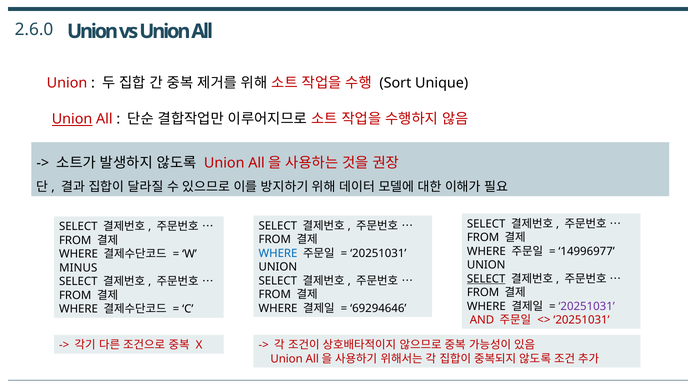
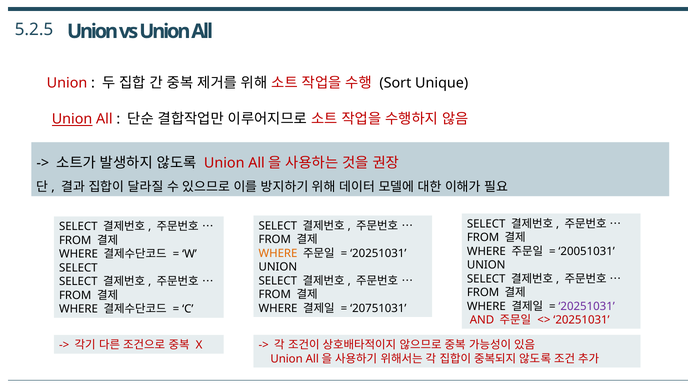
2.6.0: 2.6.0 -> 5.2.5 (34, 29)
14996977: 14996977 -> 20051031 (587, 251)
WHERE colour: blue -> orange (278, 253)
MINUS: MINUS -> SELECT (78, 268)
SELECT underline: present -> none (486, 279)
69294646: 69294646 -> 20751031 (378, 308)
